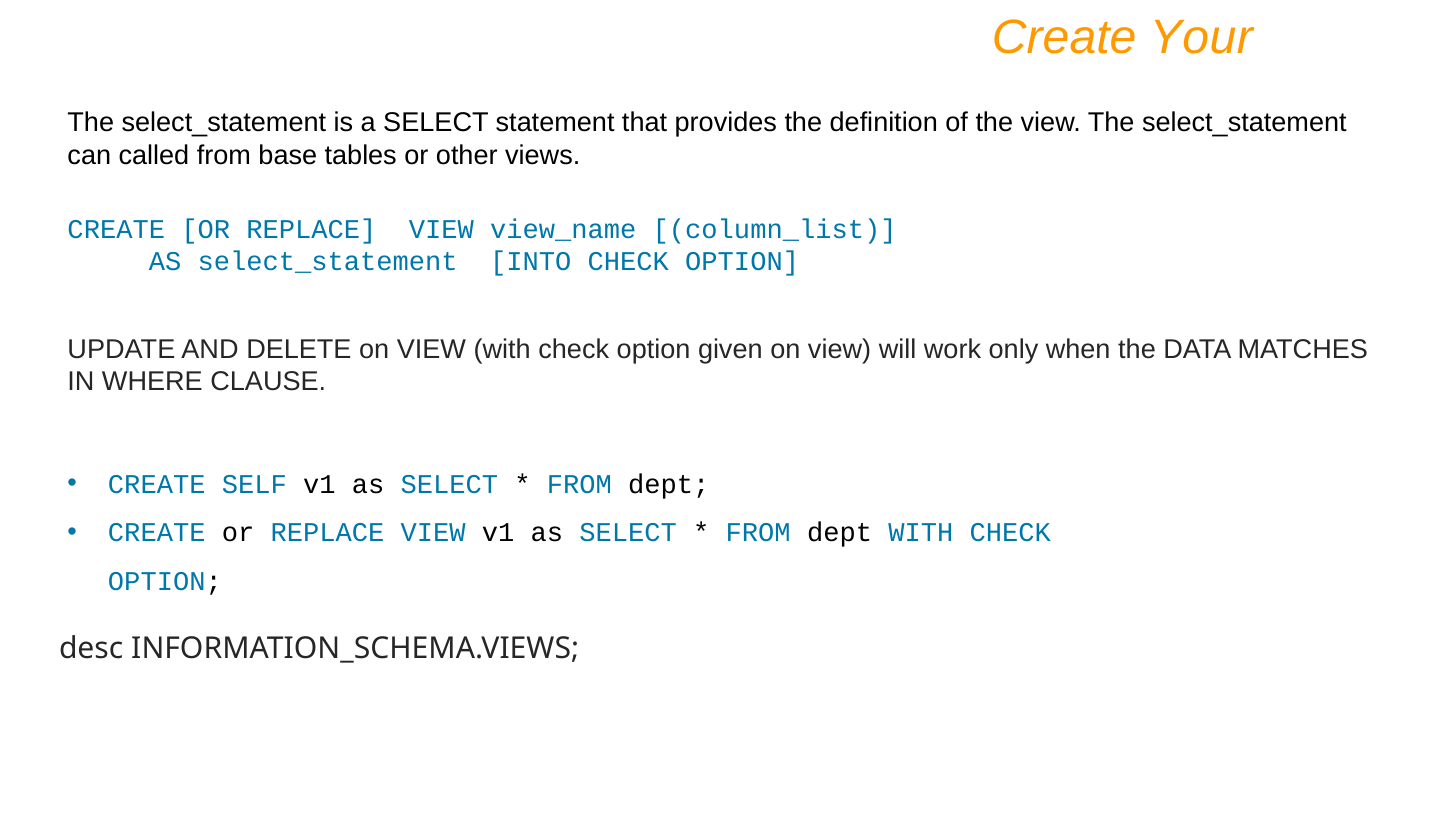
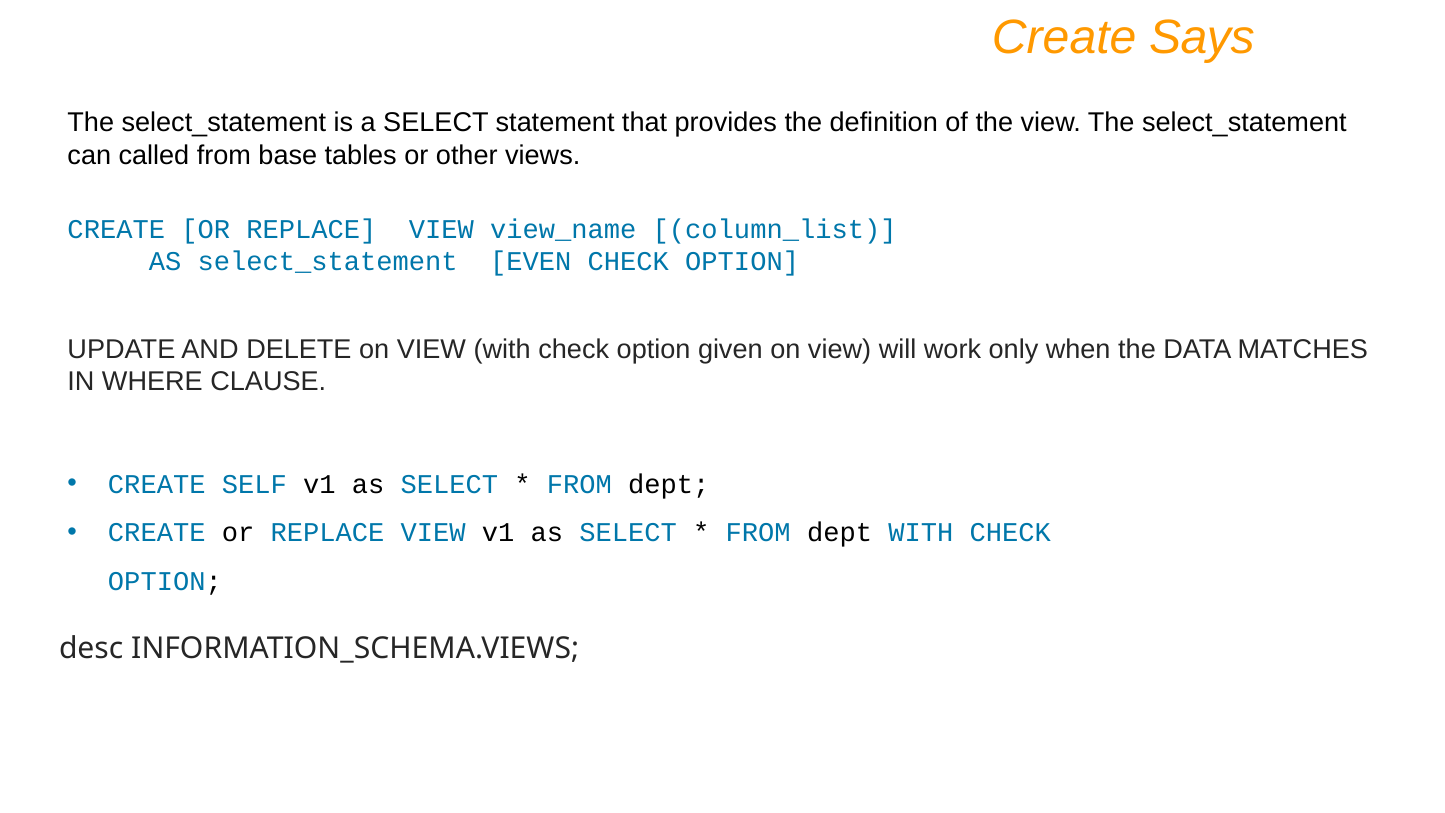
Your: Your -> Says (1202, 38)
INTO: INTO -> EVEN (531, 262)
